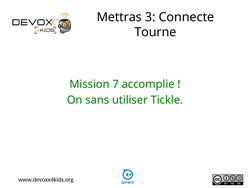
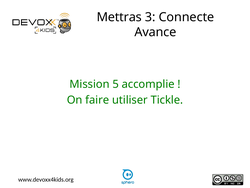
Tourne: Tourne -> Avance (155, 32)
7: 7 -> 5 (116, 84)
sans: sans -> faire (97, 100)
